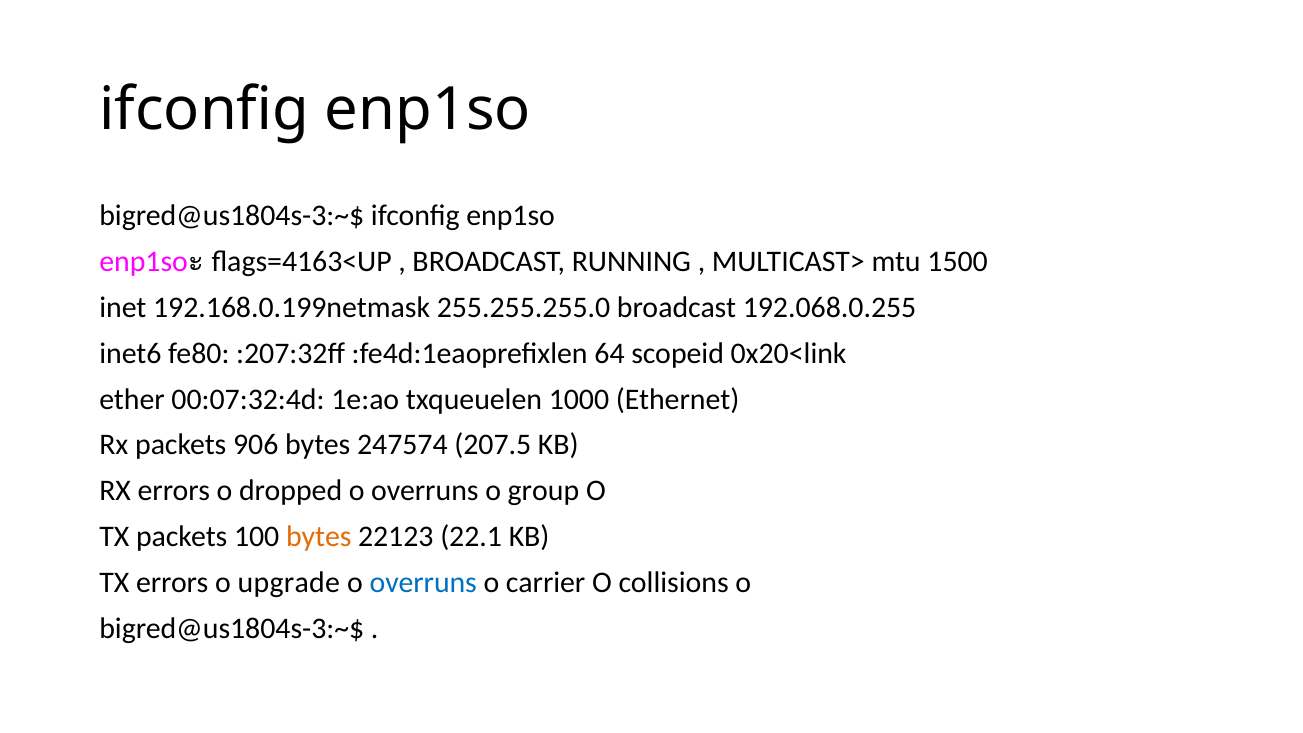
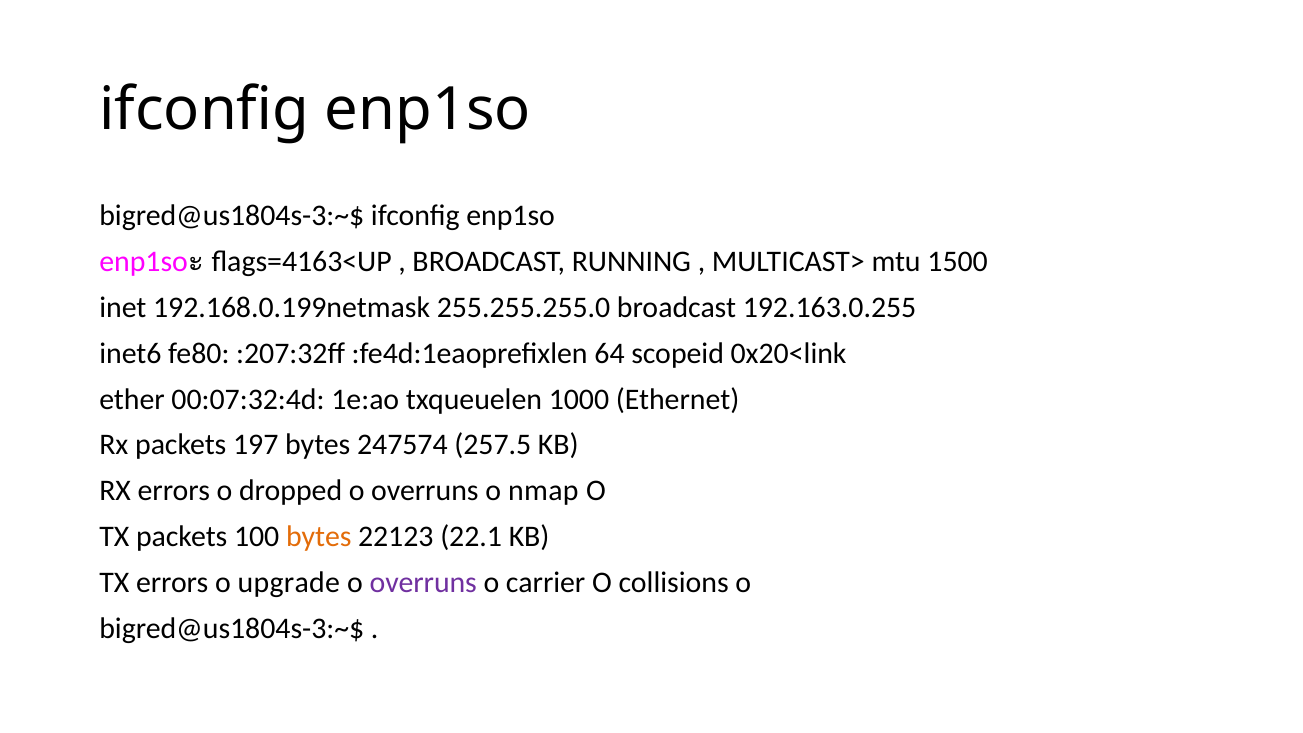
192.068.0.255: 192.068.0.255 -> 192.163.0.255 (830, 308)
906: 906 -> 197 (256, 445)
207.5: 207.5 -> 257.5 (493, 445)
group: group -> nmap (543, 491)
overruns colour: blue -> purple (423, 582)
